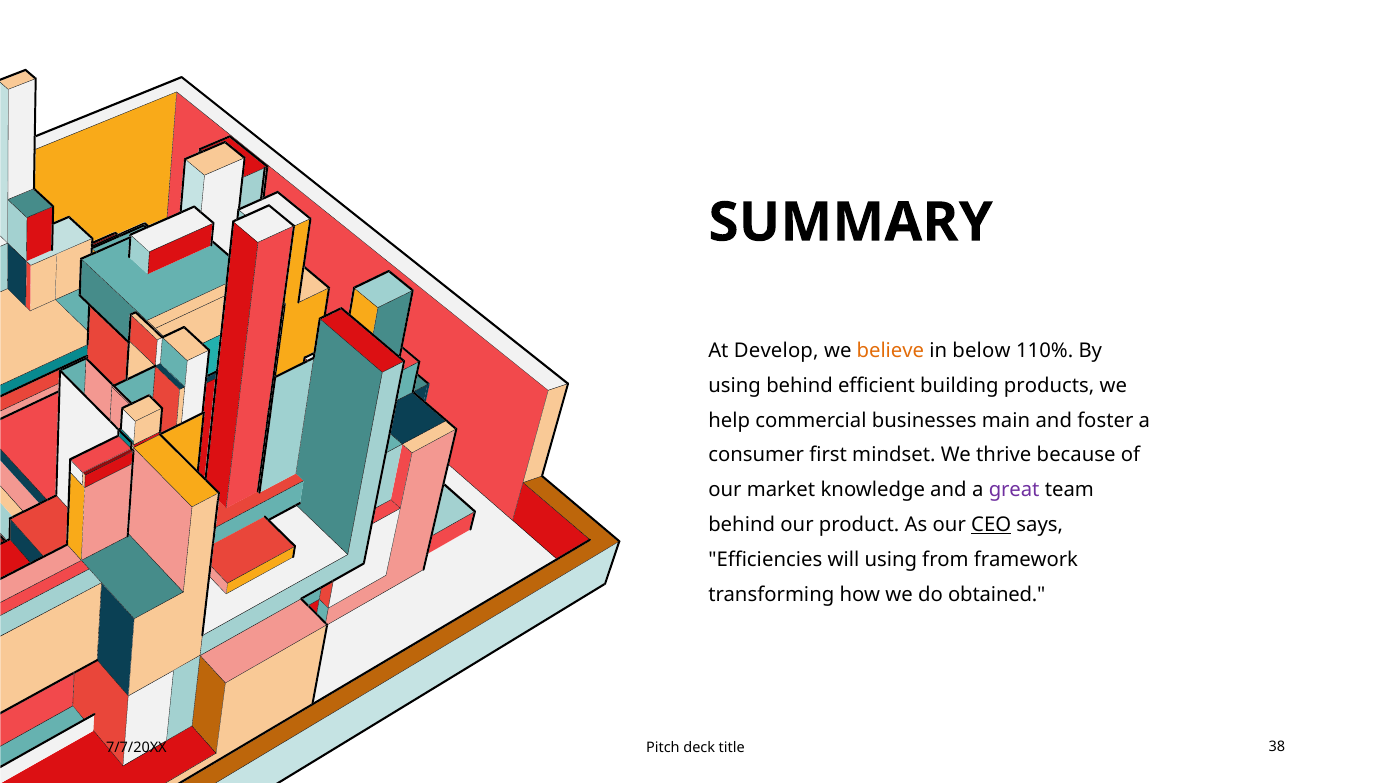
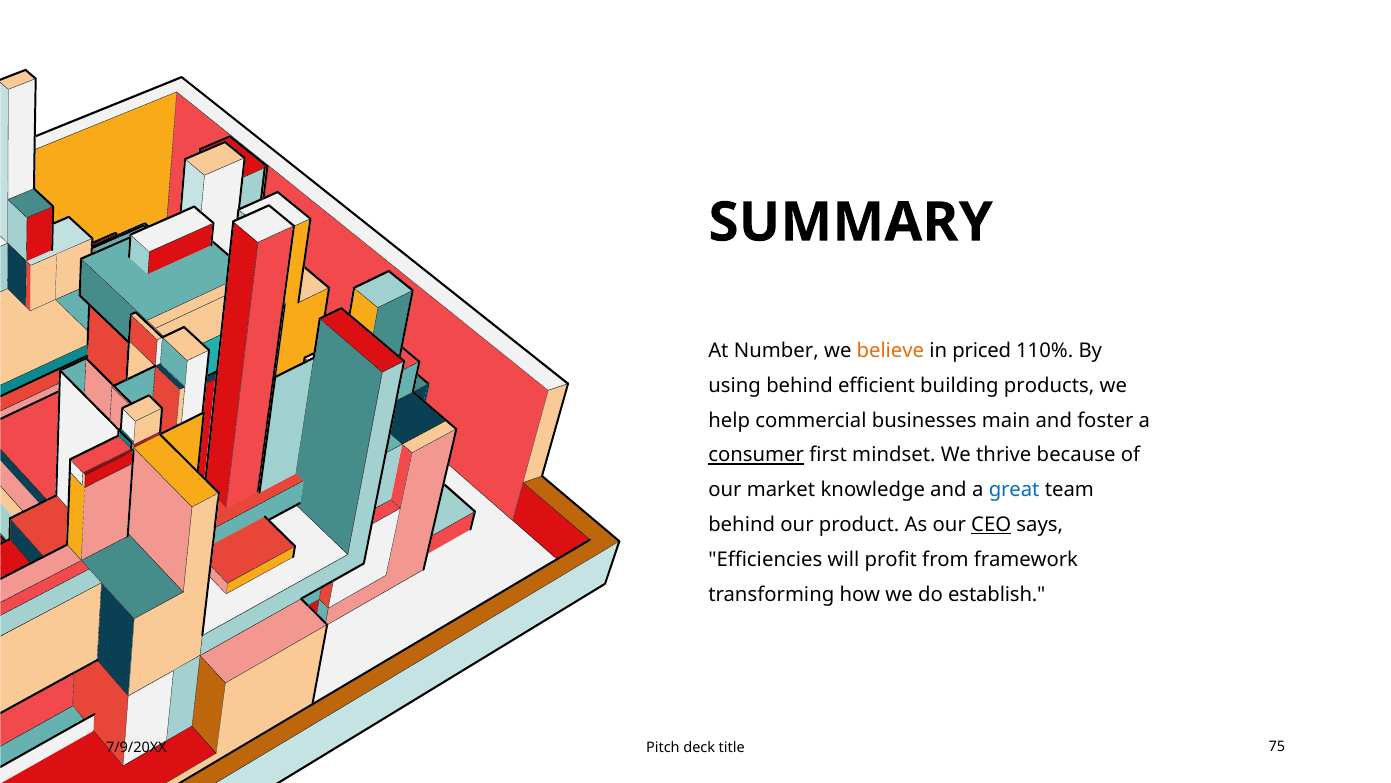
Develop: Develop -> Number (776, 351)
below: below -> priced (982, 351)
consumer underline: none -> present (756, 455)
great colour: purple -> blue (1014, 490)
will using: using -> profit (891, 559)
obtained: obtained -> establish (997, 594)
7/7/20XX: 7/7/20XX -> 7/9/20XX (136, 747)
38: 38 -> 75 (1277, 746)
